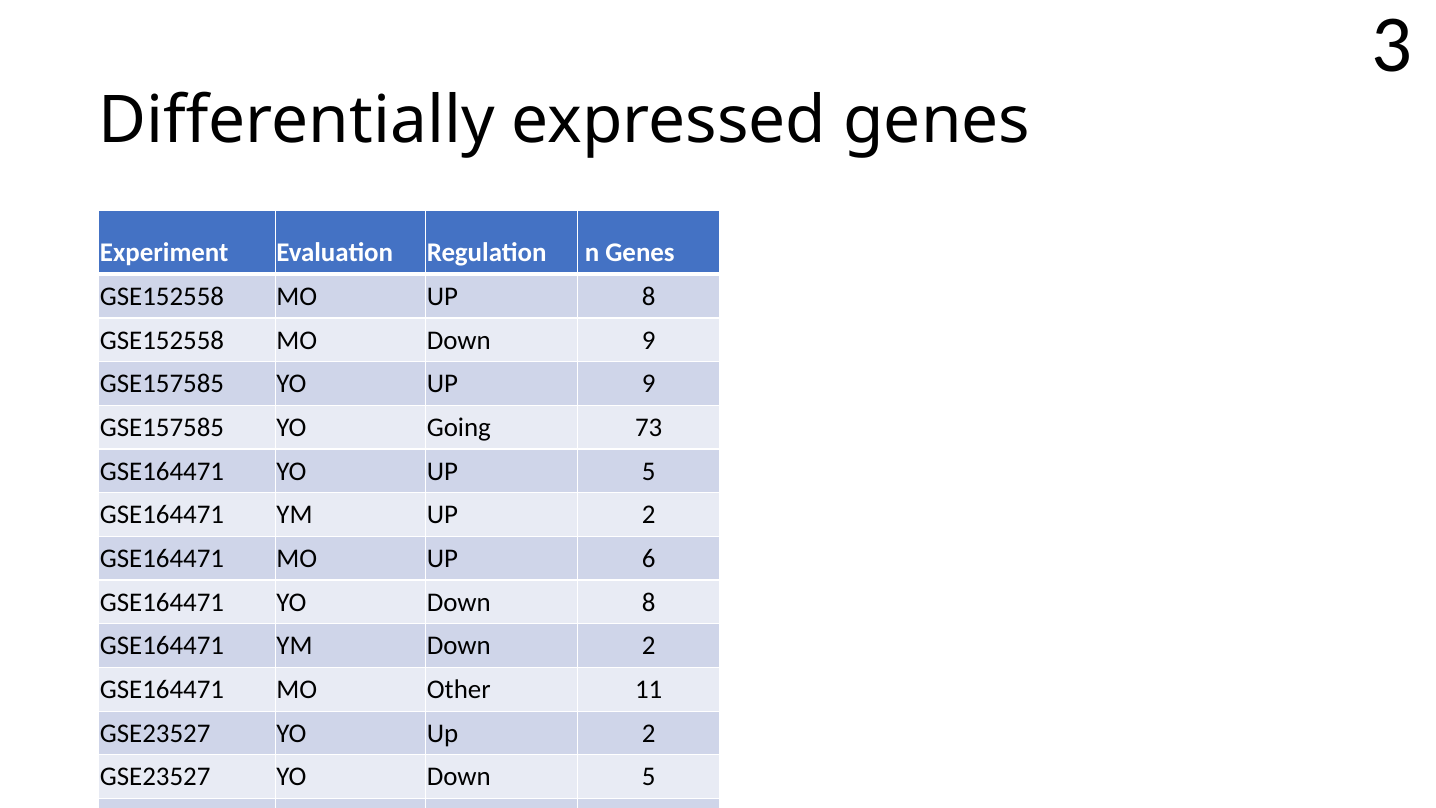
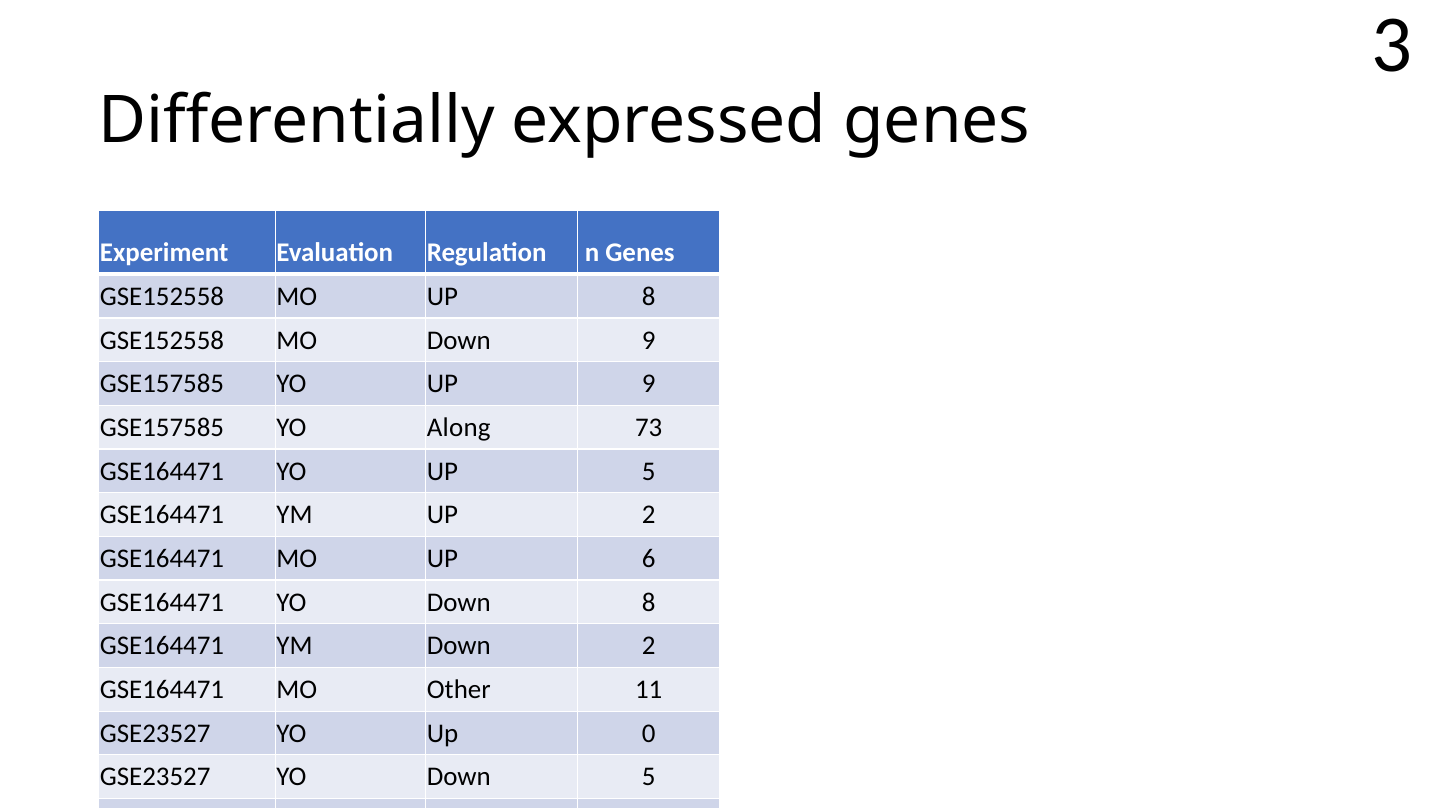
Going: Going -> Along (459, 427)
YO Up 2: 2 -> 0 (649, 733)
